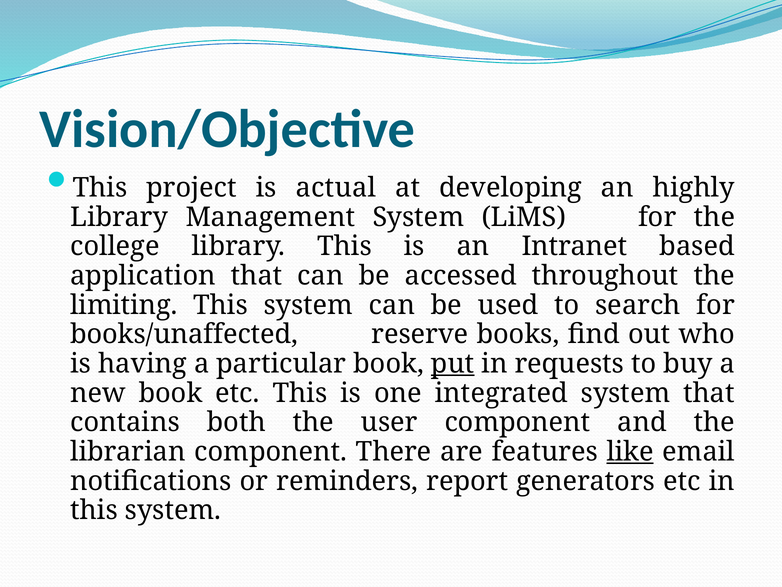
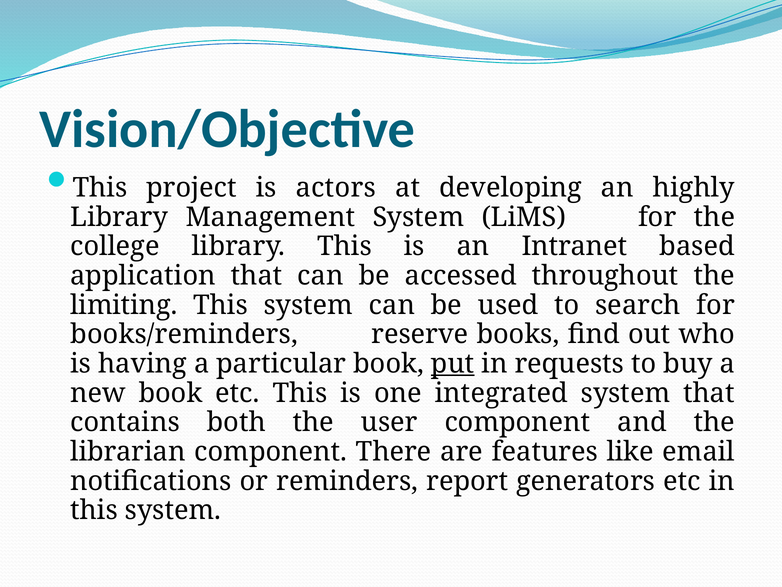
actual: actual -> actors (336, 188)
books/unaffected: books/unaffected -> books/reminders (184, 334)
like underline: present -> none (630, 451)
